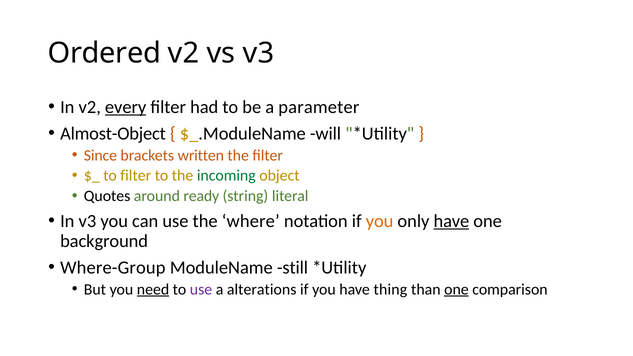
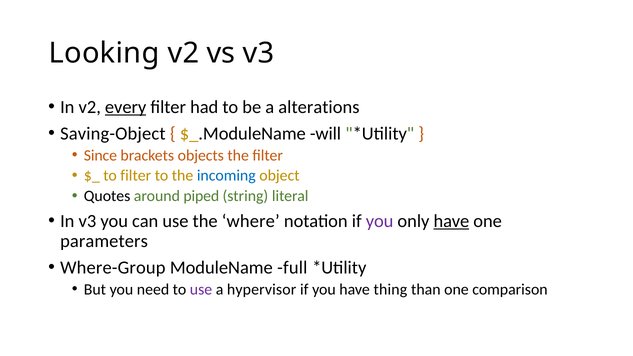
Ordered: Ordered -> Looking (104, 53)
parameter: parameter -> alterations (319, 107)
Almost-Object: Almost-Object -> Saving-Object (113, 133)
written: written -> objects (201, 155)
incoming colour: green -> blue (226, 176)
ready: ready -> piped (201, 196)
you colour: orange -> purple (380, 221)
background: background -> parameters (104, 241)
still: still -> full (292, 268)
need underline: present -> none (153, 289)
alterations: alterations -> hypervisor (262, 289)
one underline: present -> none (456, 289)
